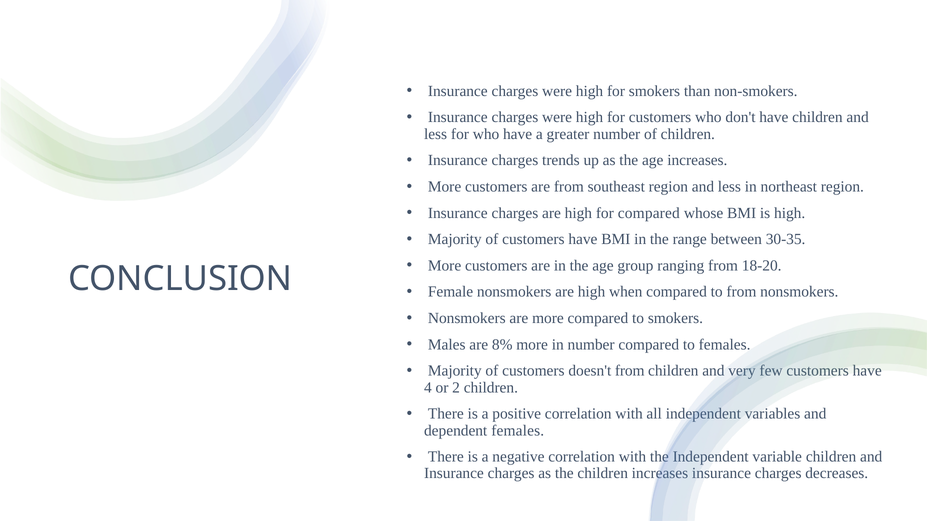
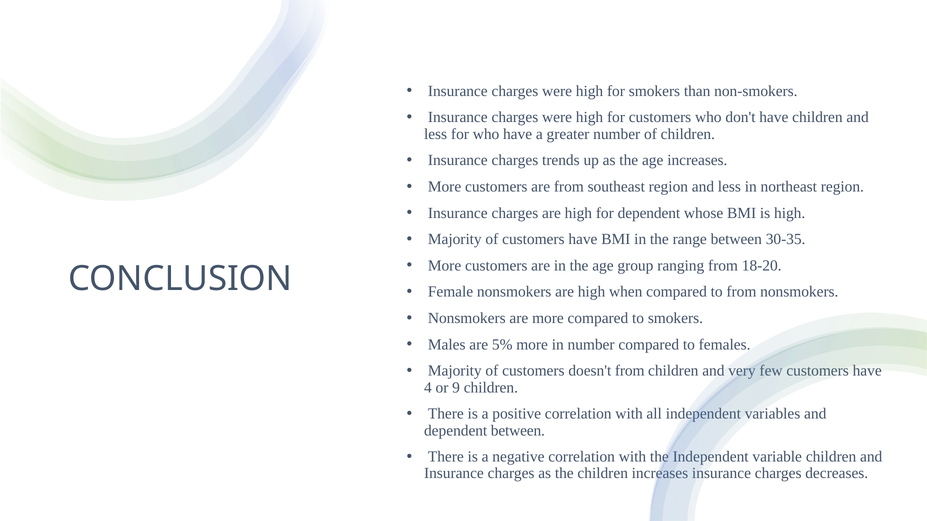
for compared: compared -> dependent (649, 213)
8%: 8% -> 5% (502, 345)
2: 2 -> 9 (456, 388)
dependent females: females -> between (518, 431)
